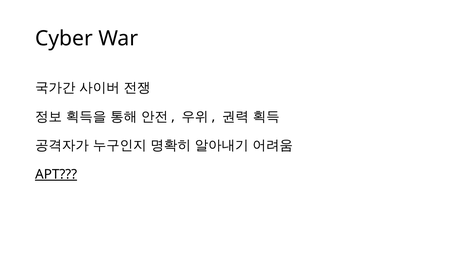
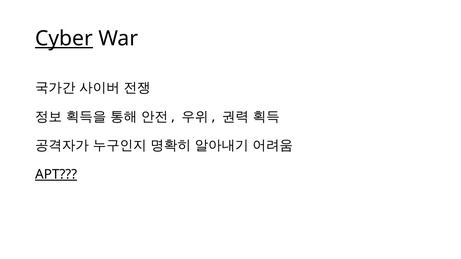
Cyber underline: none -> present (64, 39)
